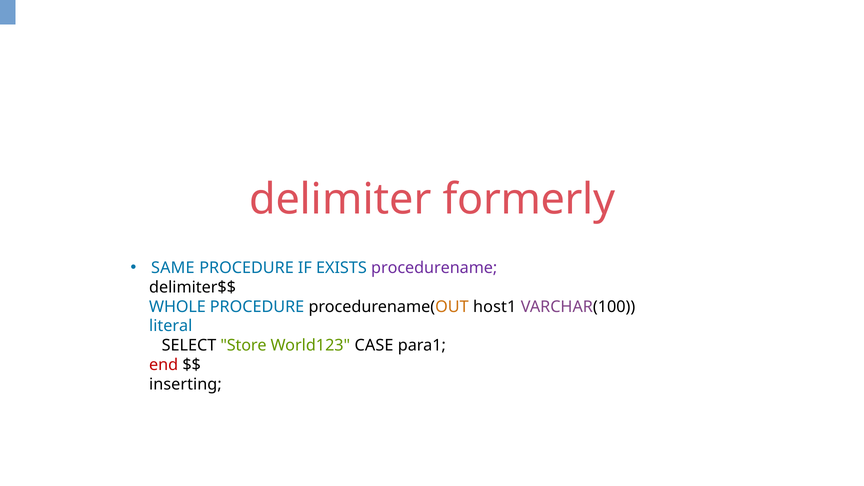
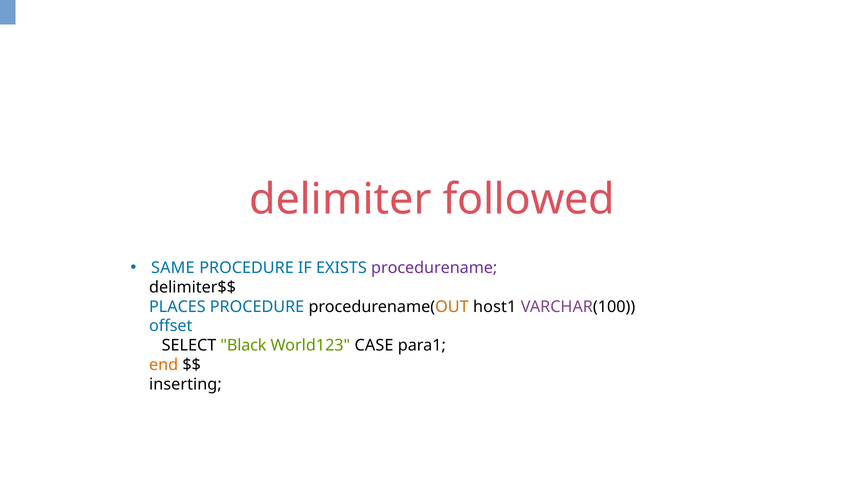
formerly: formerly -> followed (529, 200)
WHOLE: WHOLE -> PLACES (177, 307)
literal: literal -> offset (171, 326)
Store: Store -> Black (243, 346)
end colour: red -> orange (164, 365)
